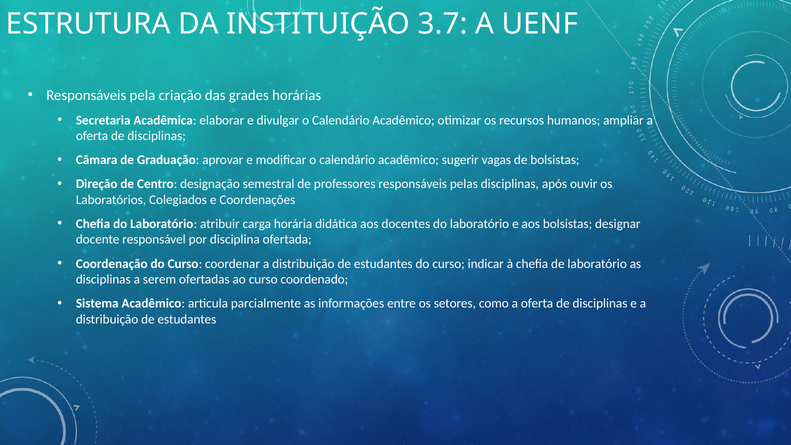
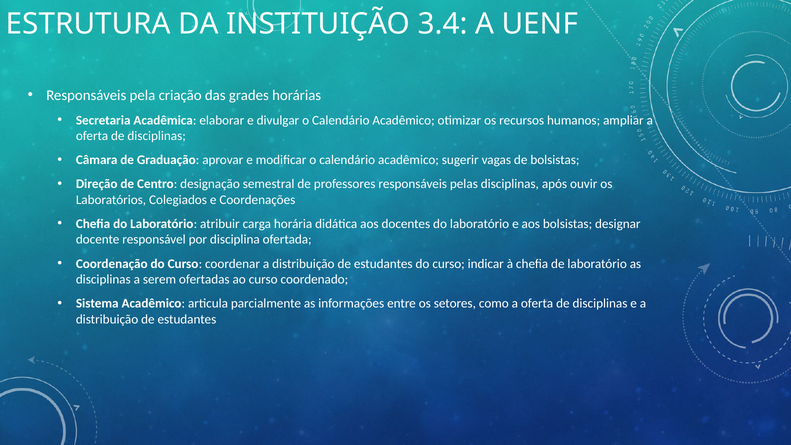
3.7: 3.7 -> 3.4 (443, 24)
